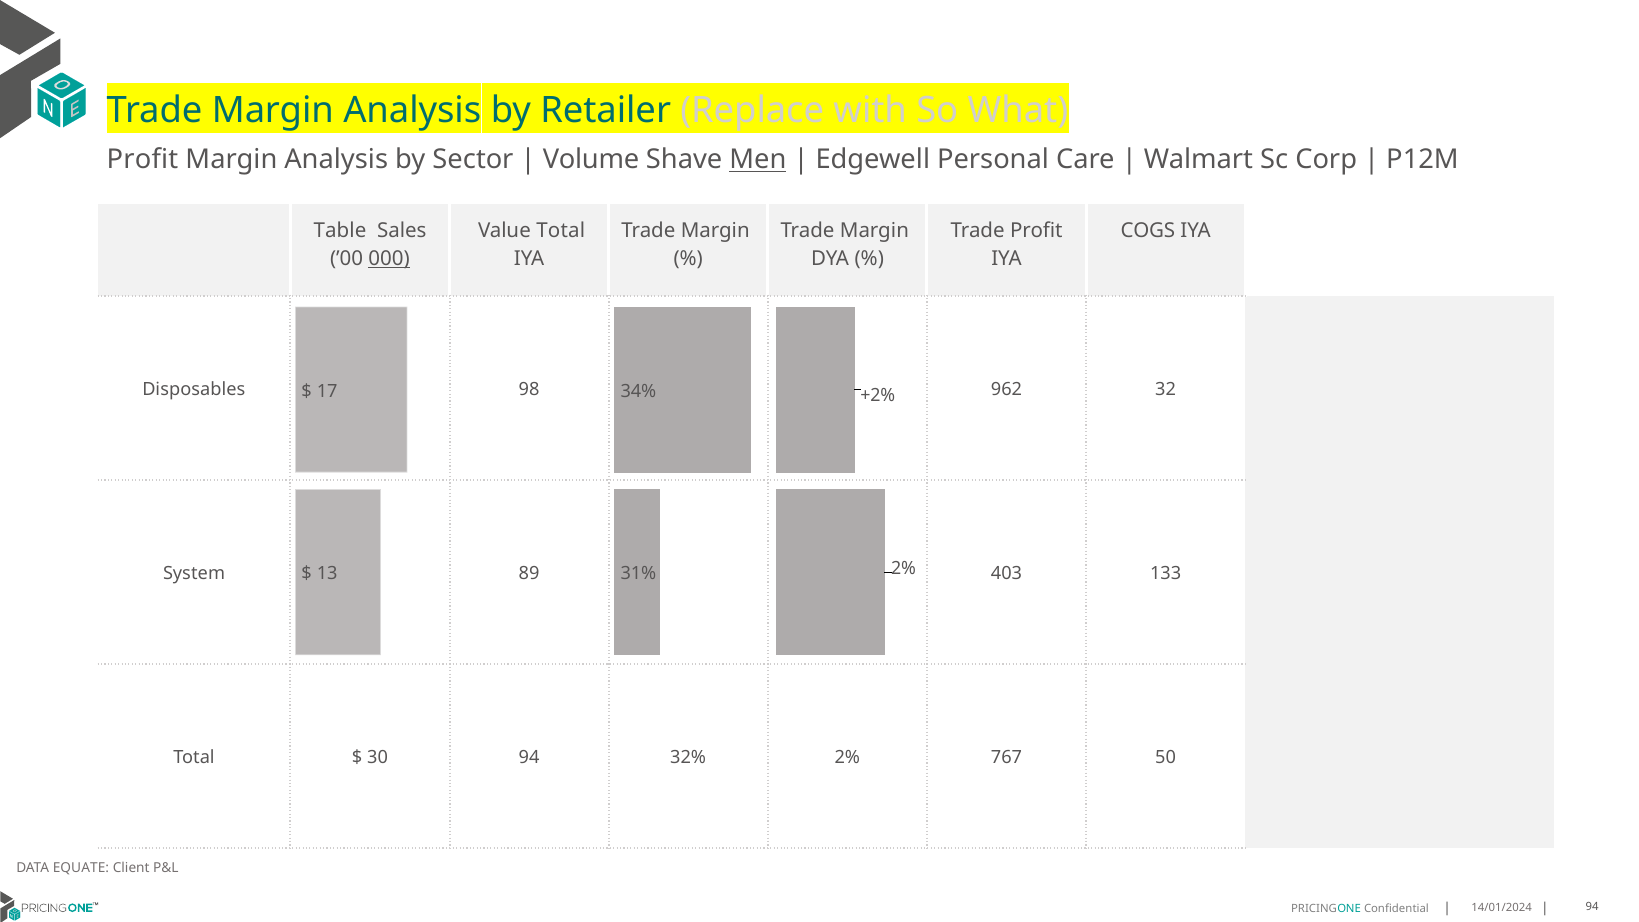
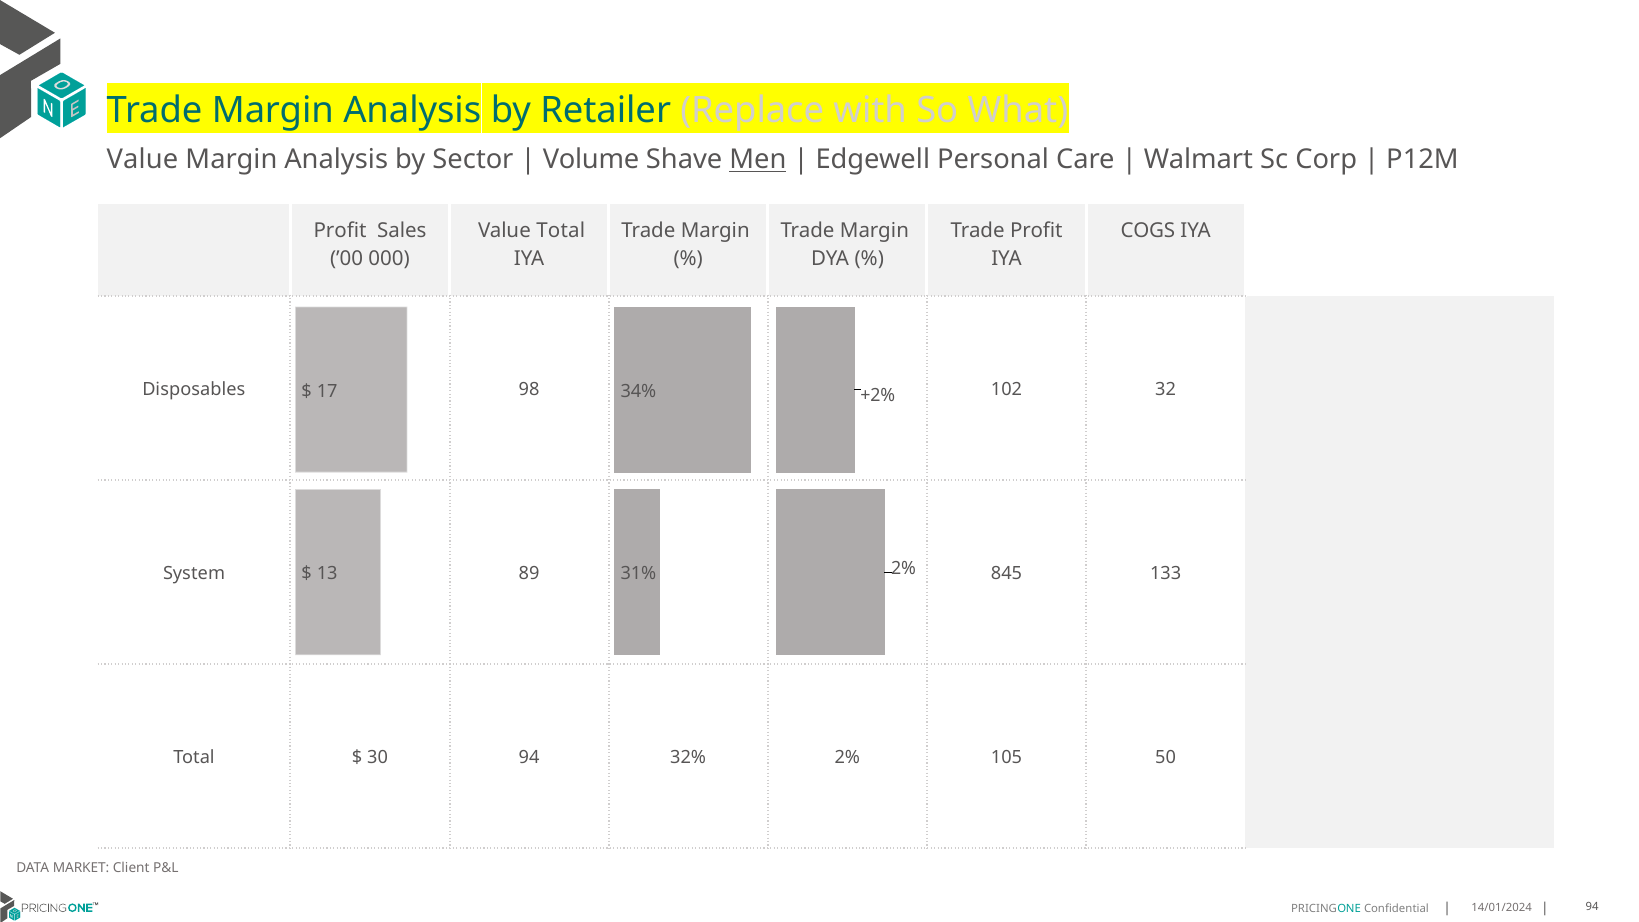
Profit: Profit -> Value (142, 160)
Table: Table -> Profit (340, 231)
000 underline: present -> none (389, 259)
962: 962 -> 102 (1007, 389)
403: 403 -> 845 (1007, 573)
767: 767 -> 105 (1007, 757)
EQUATE: EQUATE -> MARKET (81, 868)
